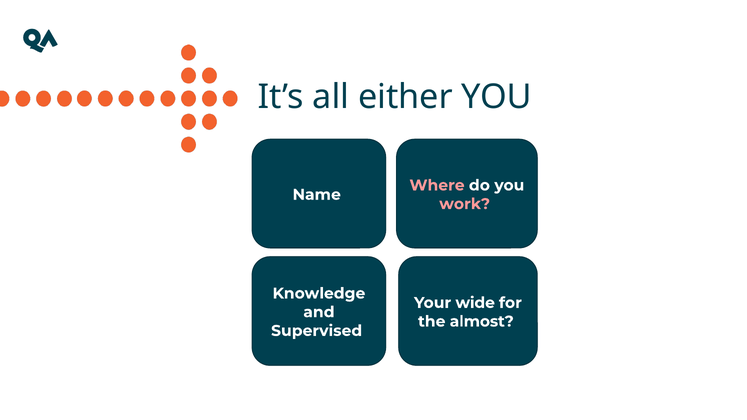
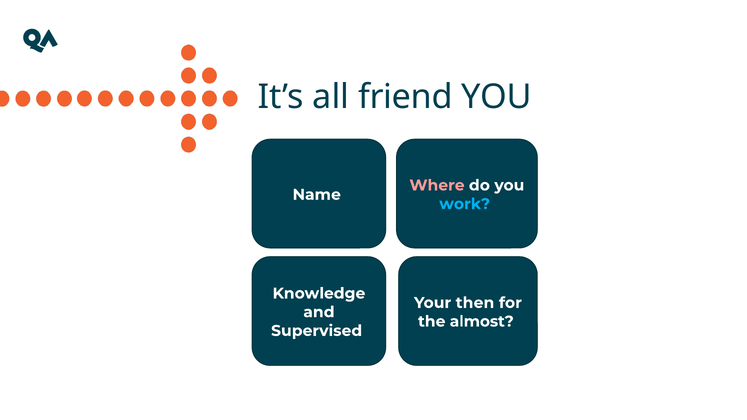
either: either -> friend (405, 97)
work colour: pink -> light blue (465, 204)
wide: wide -> then (475, 303)
